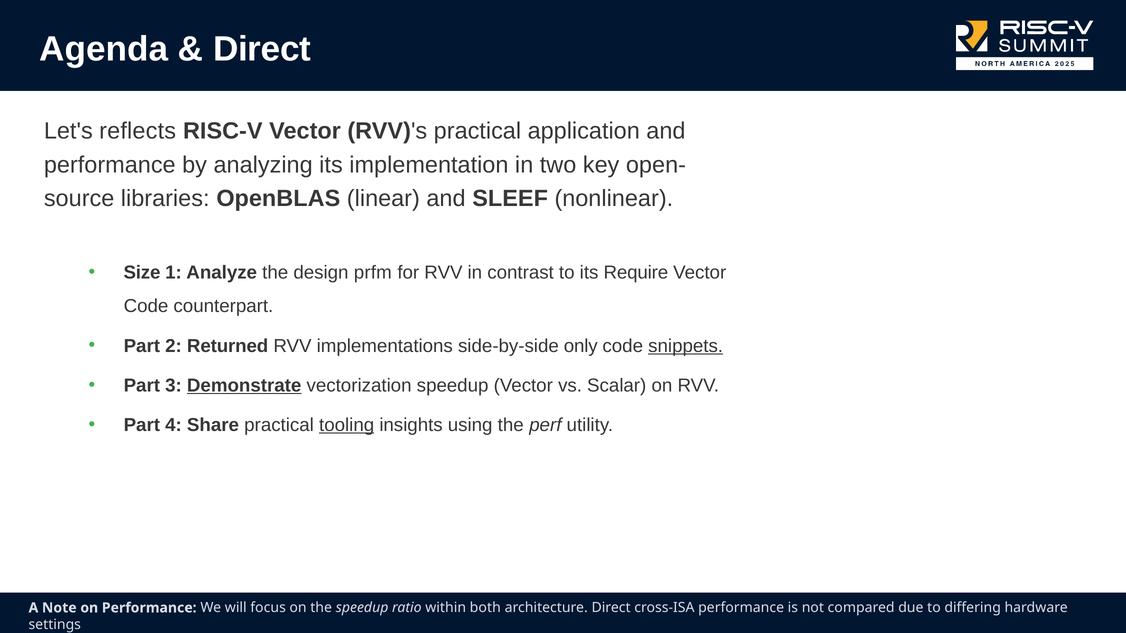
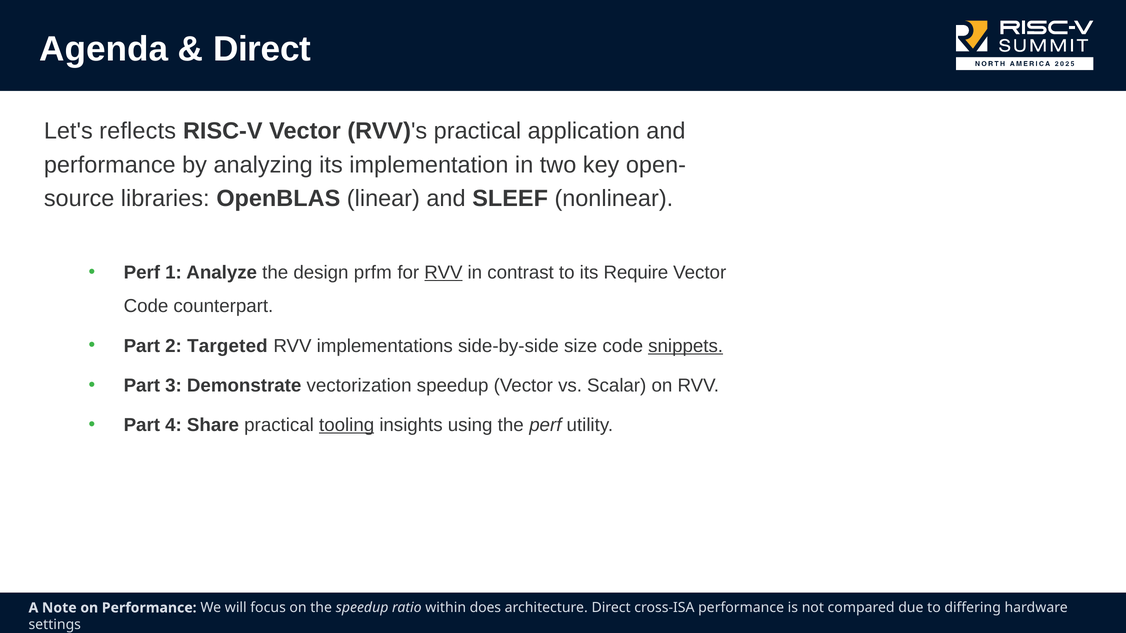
Size: Size -> Perf (142, 273)
RVV underline: none -> present (443, 273)
Returned: Returned -> Targeted (227, 346)
only: only -> size (581, 346)
Demonstrate underline: present -> none (244, 386)
both: both -> does (485, 608)
